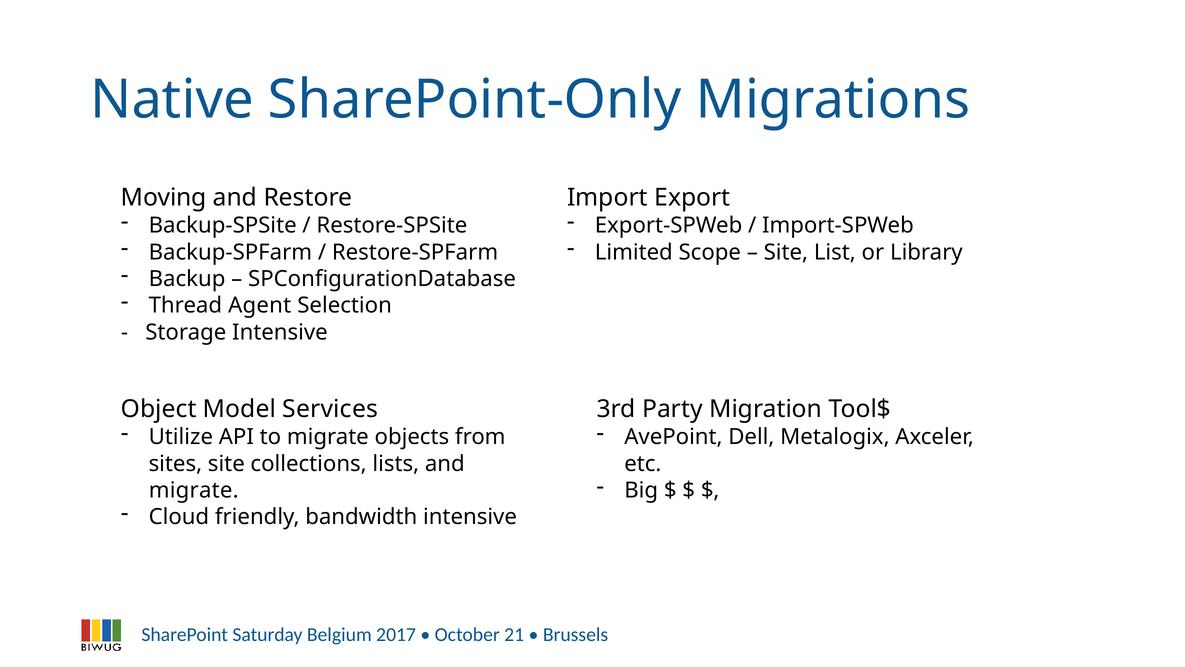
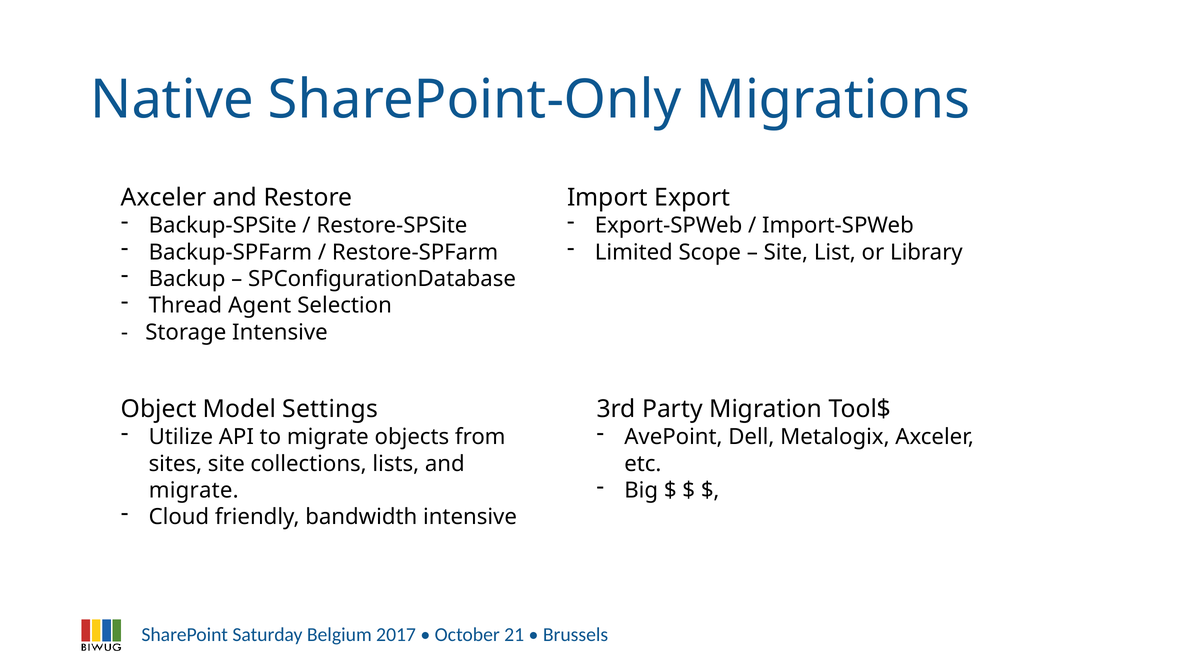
Moving: Moving -> Axceler (164, 197)
Services: Services -> Settings (330, 409)
